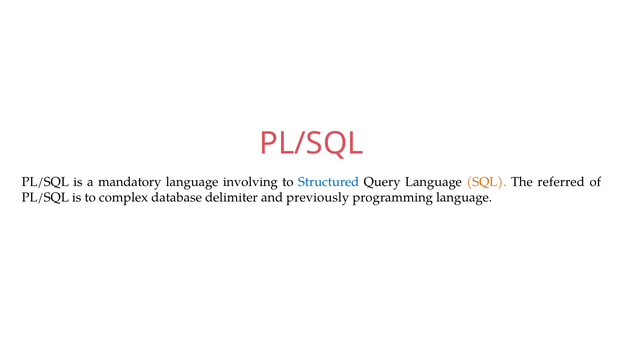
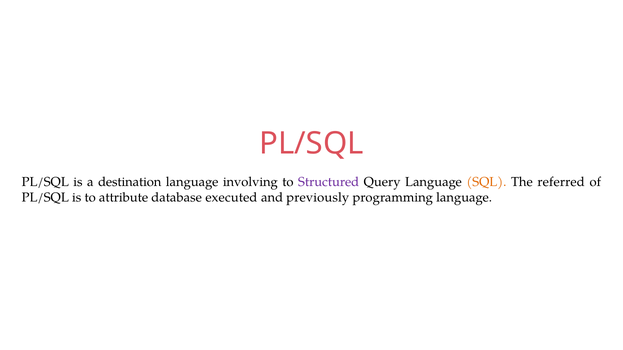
mandatory: mandatory -> destination (130, 182)
Structured colour: blue -> purple (329, 182)
complex: complex -> attribute (124, 198)
delimiter: delimiter -> executed (231, 198)
